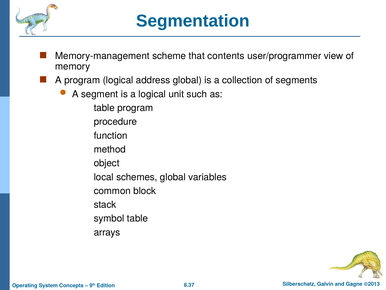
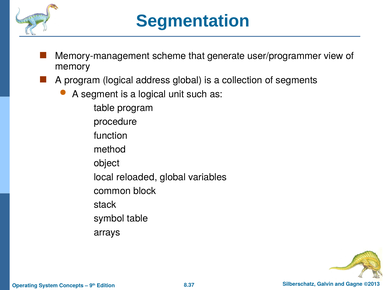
contents: contents -> generate (226, 56)
schemes: schemes -> reloaded (137, 177)
